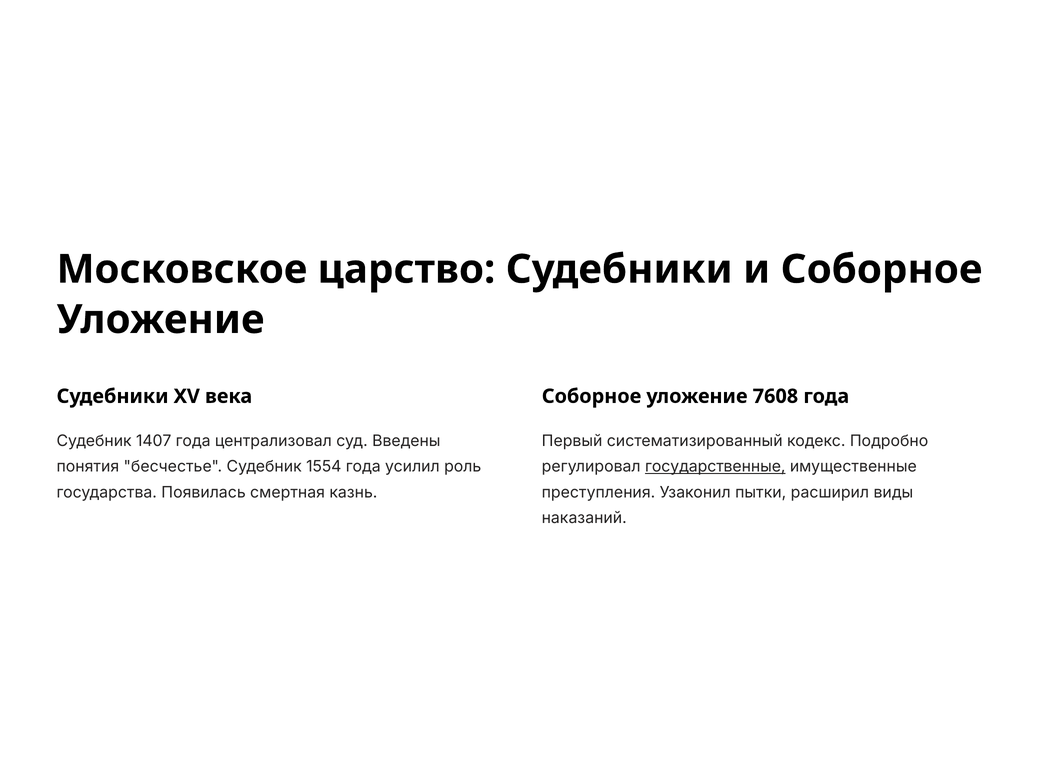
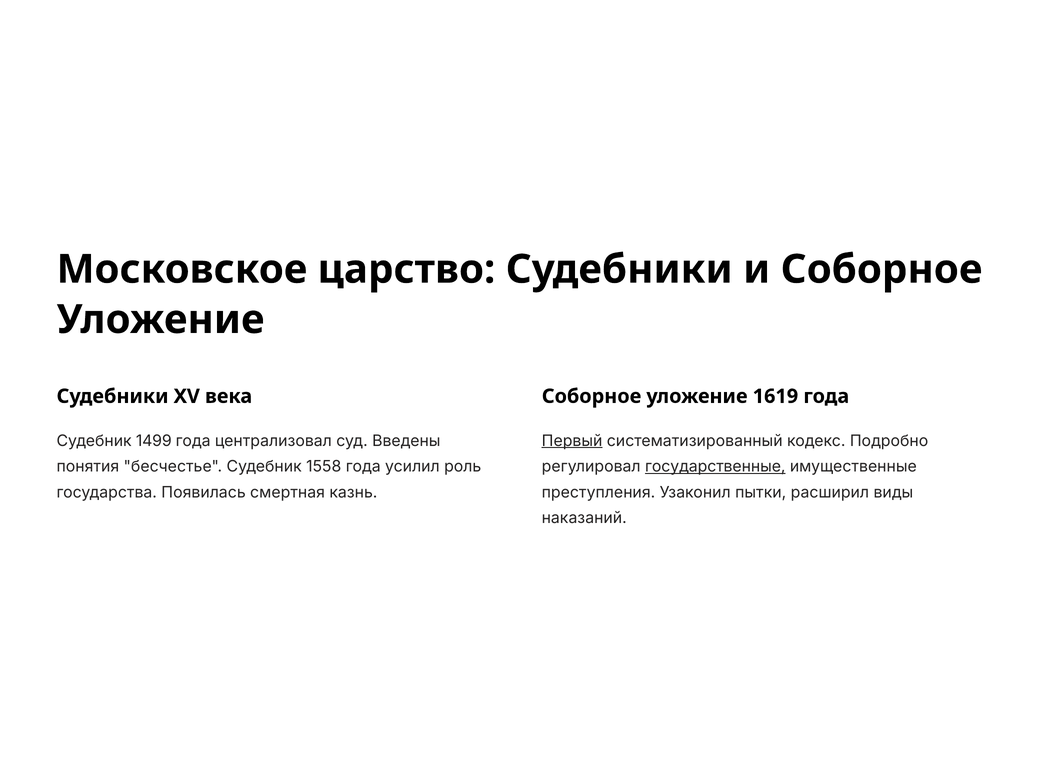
7608: 7608 -> 1619 (775, 396)
1407: 1407 -> 1499 (154, 441)
Первый underline: none -> present (572, 441)
1554: 1554 -> 1558 (324, 467)
